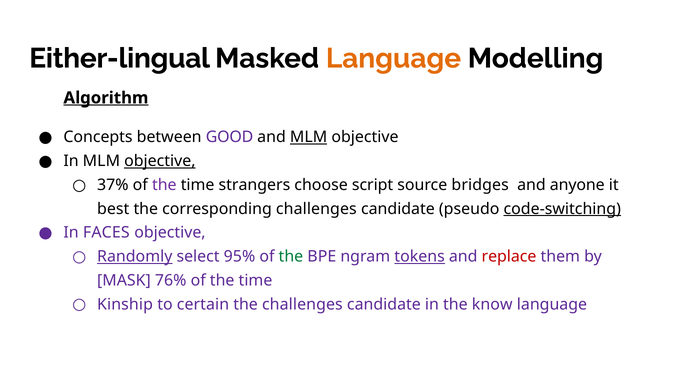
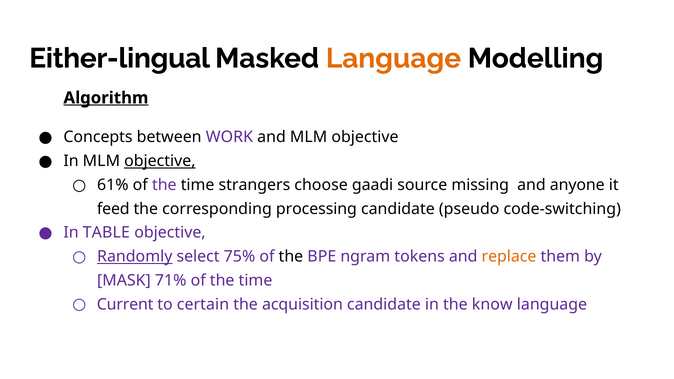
GOOD: GOOD -> WORK (229, 137)
MLM underline: present -> none (309, 137)
37%: 37% -> 61% (113, 185)
script: script -> gaadi (373, 185)
bridges: bridges -> missing (480, 185)
best: best -> feed (113, 209)
corresponding challenges: challenges -> processing (316, 209)
code-switching underline: present -> none (562, 209)
FACES: FACES -> TABLE (106, 233)
95%: 95% -> 75% (239, 257)
the colour: green -> black (291, 257)
tokens underline: present -> none (420, 257)
replace colour: red -> orange (509, 257)
76%: 76% -> 71% (171, 281)
Kinship: Kinship -> Current (125, 304)
the challenges: challenges -> acquisition (302, 304)
